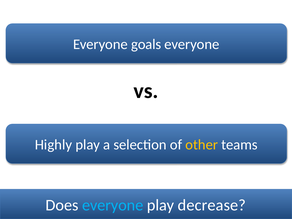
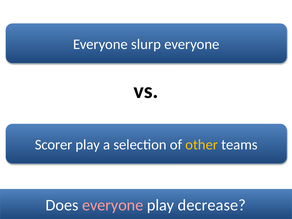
goals: goals -> slurp (146, 44)
Highly: Highly -> Scorer (54, 145)
everyone colour: light blue -> pink (113, 205)
